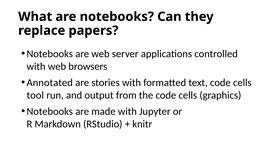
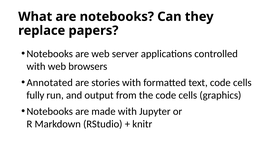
tool: tool -> fully (35, 95)
